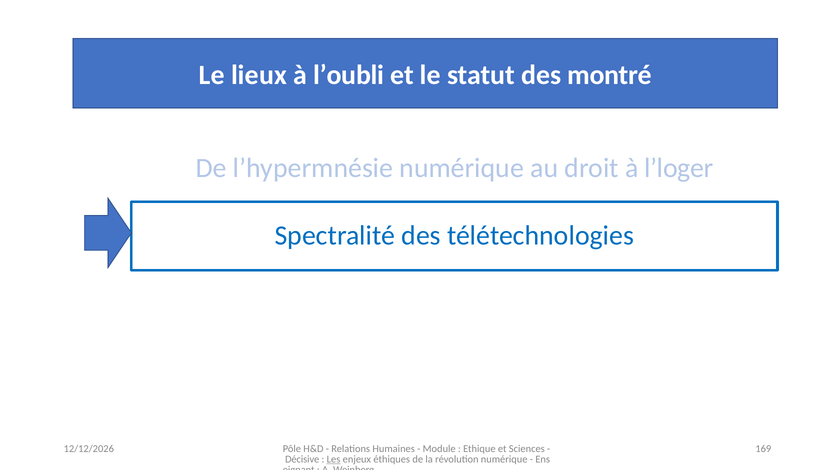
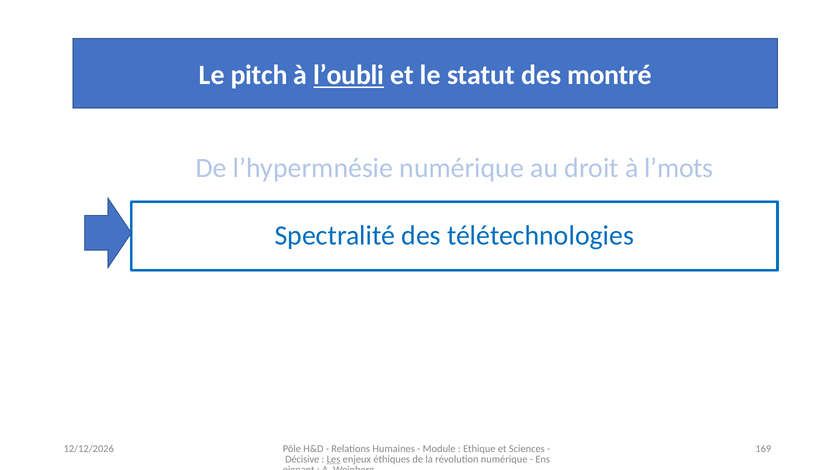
lieux: lieux -> pitch (259, 75)
l’oubli underline: none -> present (349, 75)
l’loger: l’loger -> l’mots (679, 168)
